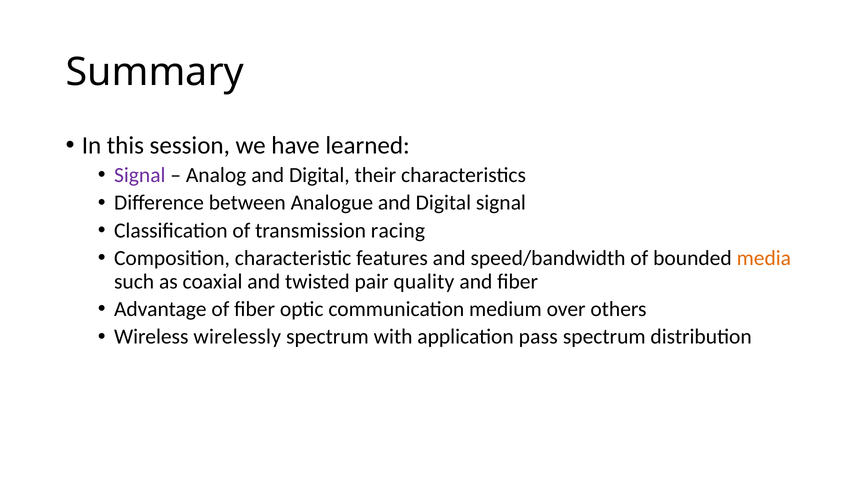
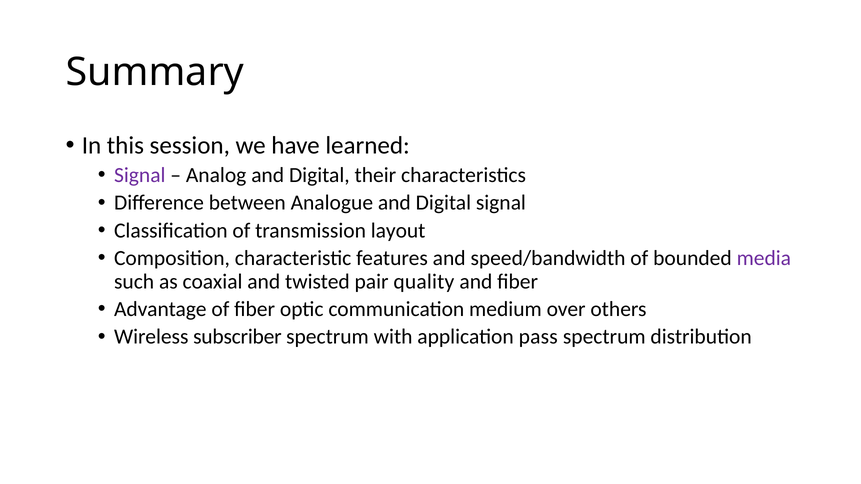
racing: racing -> layout (398, 231)
media colour: orange -> purple (764, 258)
wirelessly: wirelessly -> subscriber (237, 337)
